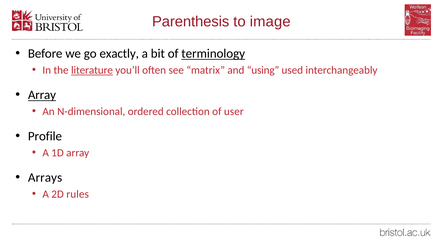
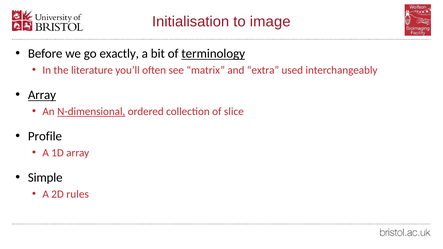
Parenthesis: Parenthesis -> Initialisation (191, 22)
literature underline: present -> none (92, 70)
using: using -> extra (263, 70)
N-dimensional underline: none -> present (91, 112)
user: user -> slice (234, 112)
Arrays: Arrays -> Simple (45, 178)
